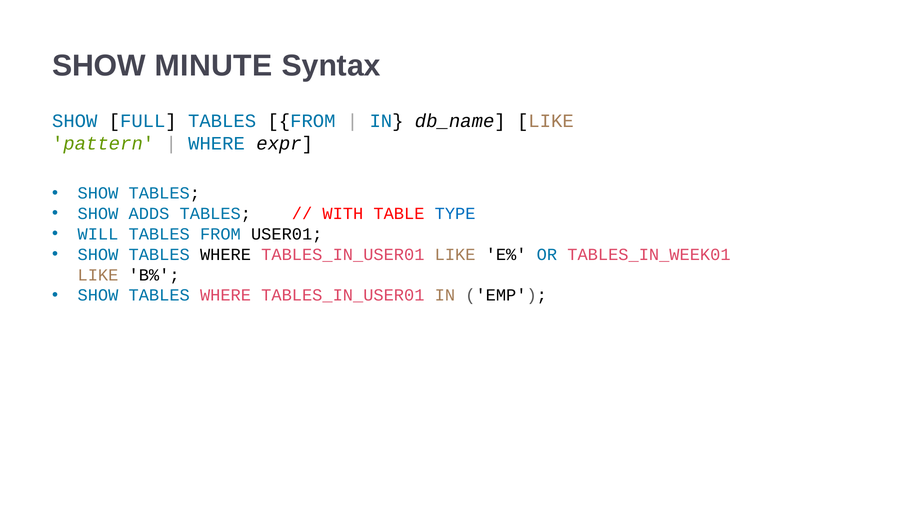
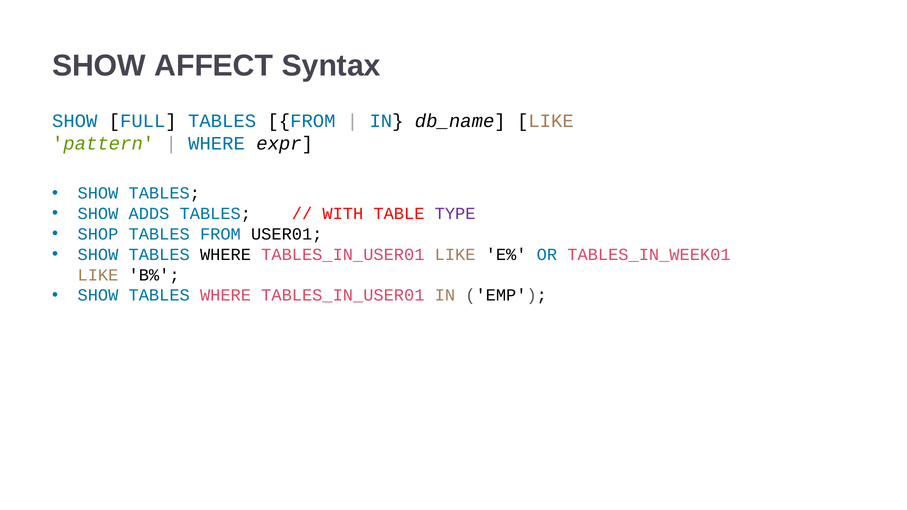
MINUTE: MINUTE -> AFFECT (214, 66)
TYPE colour: blue -> purple (455, 214)
WILL: WILL -> SHOP (98, 234)
